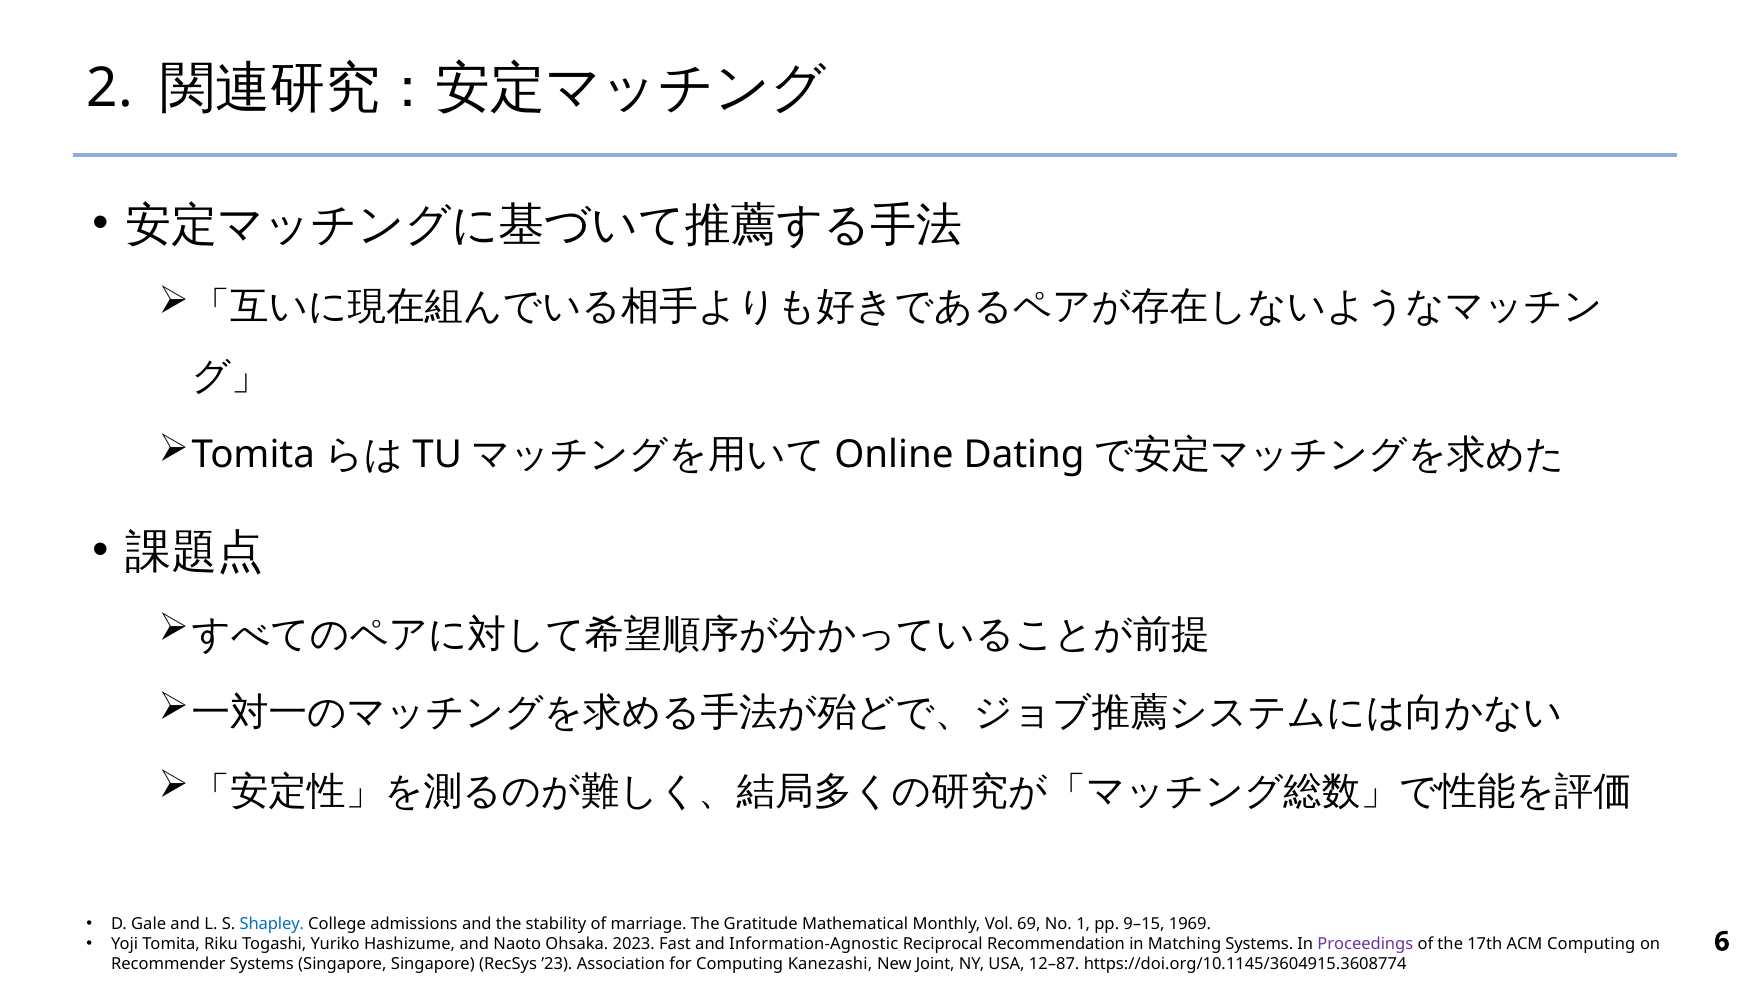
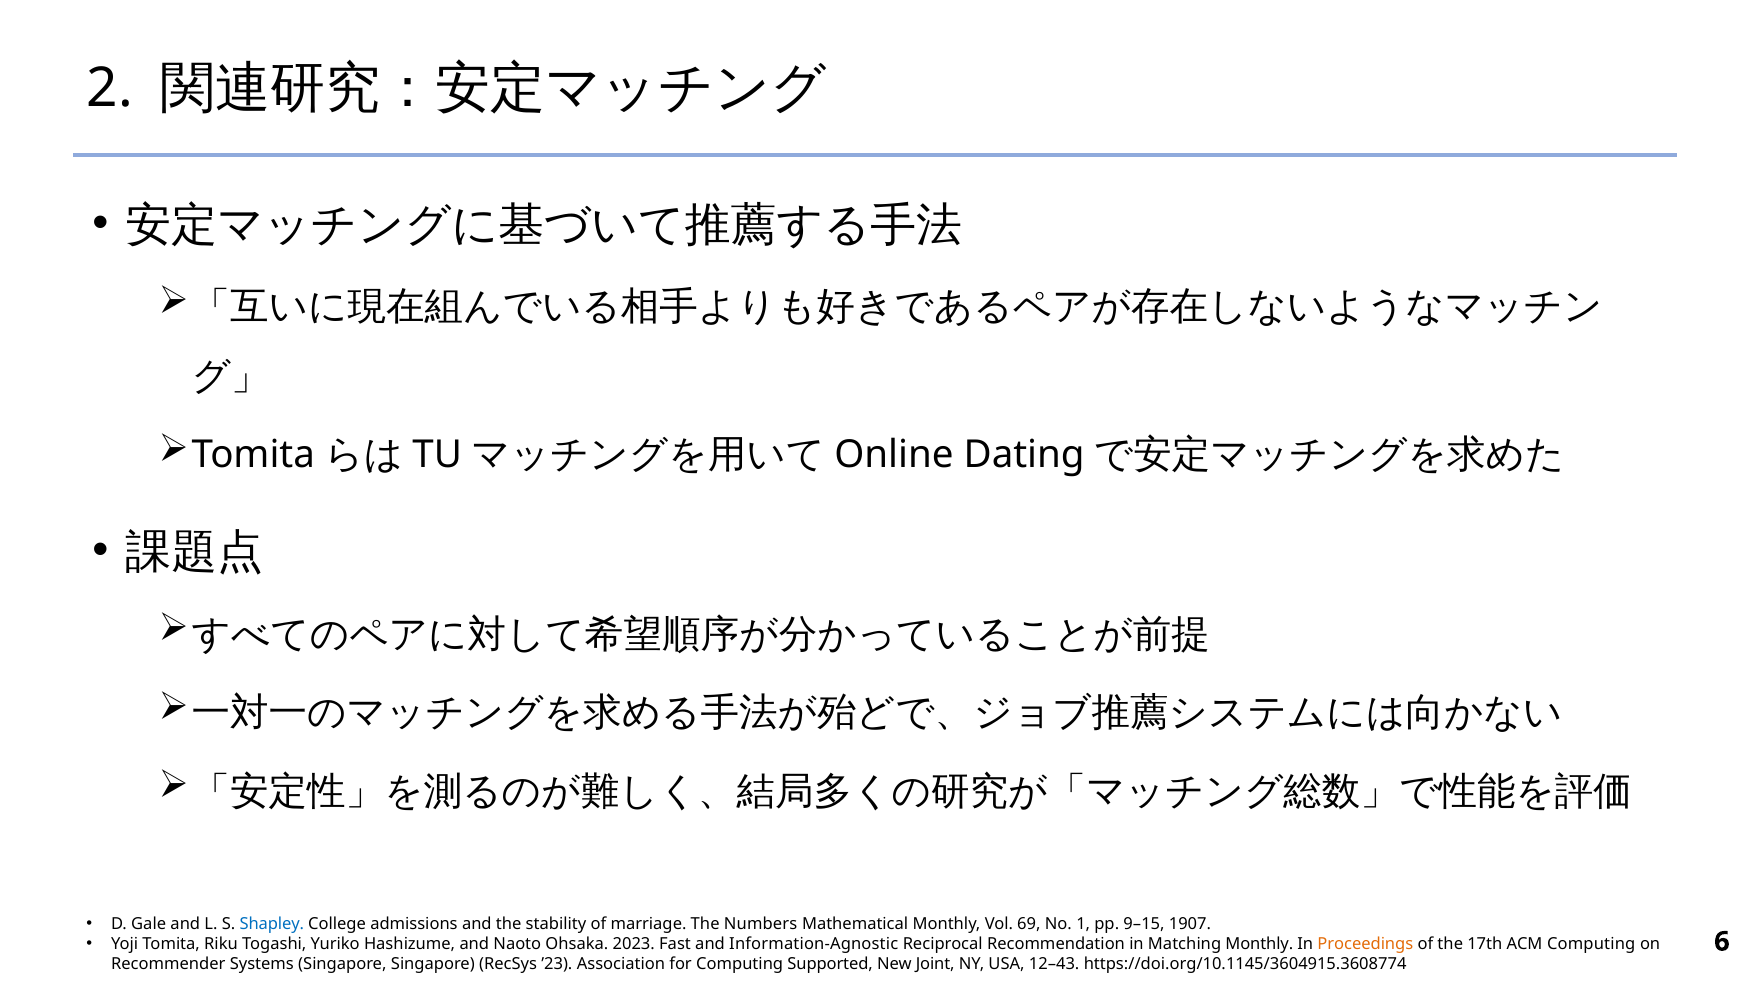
Gratitude: Gratitude -> Numbers (761, 924)
1969: 1969 -> 1907 (1190, 924)
Matching Systems: Systems -> Monthly (1259, 944)
Proceedings colour: purple -> orange (1365, 944)
Kanezashi: Kanezashi -> Supported (830, 964)
12–87: 12–87 -> 12–43 (1054, 964)
